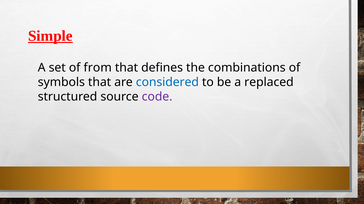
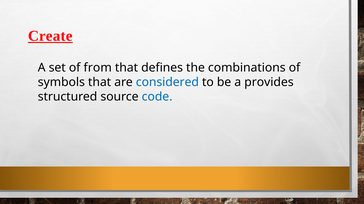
Simple: Simple -> Create (50, 36)
replaced: replaced -> provides (269, 82)
code colour: purple -> blue (157, 97)
